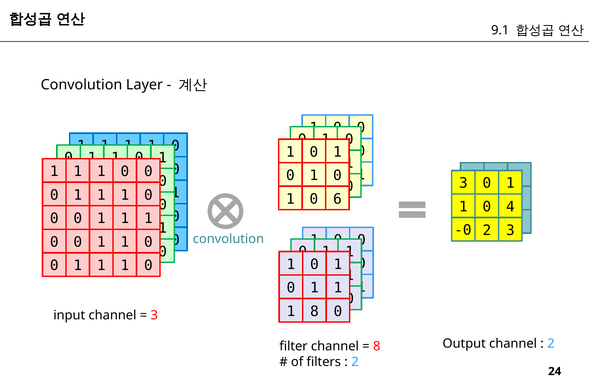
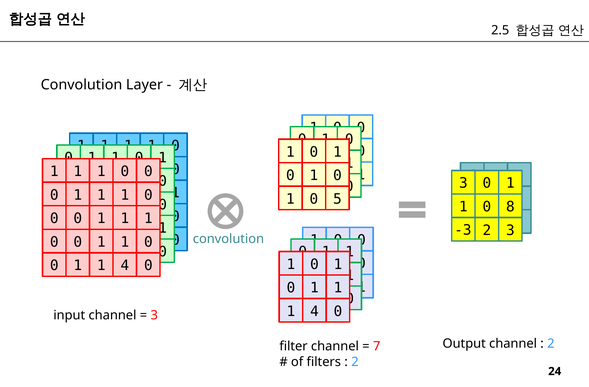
9.1: 9.1 -> 2.5 (500, 30)
6: 6 -> 5 (337, 199)
0 4: 4 -> 8 (510, 207)
-0: -0 -> -3 (463, 230)
1: 1 -> 4 (125, 265)
8: 8 -> 4 (314, 311)
8: 8 -> 7 (377, 346)
